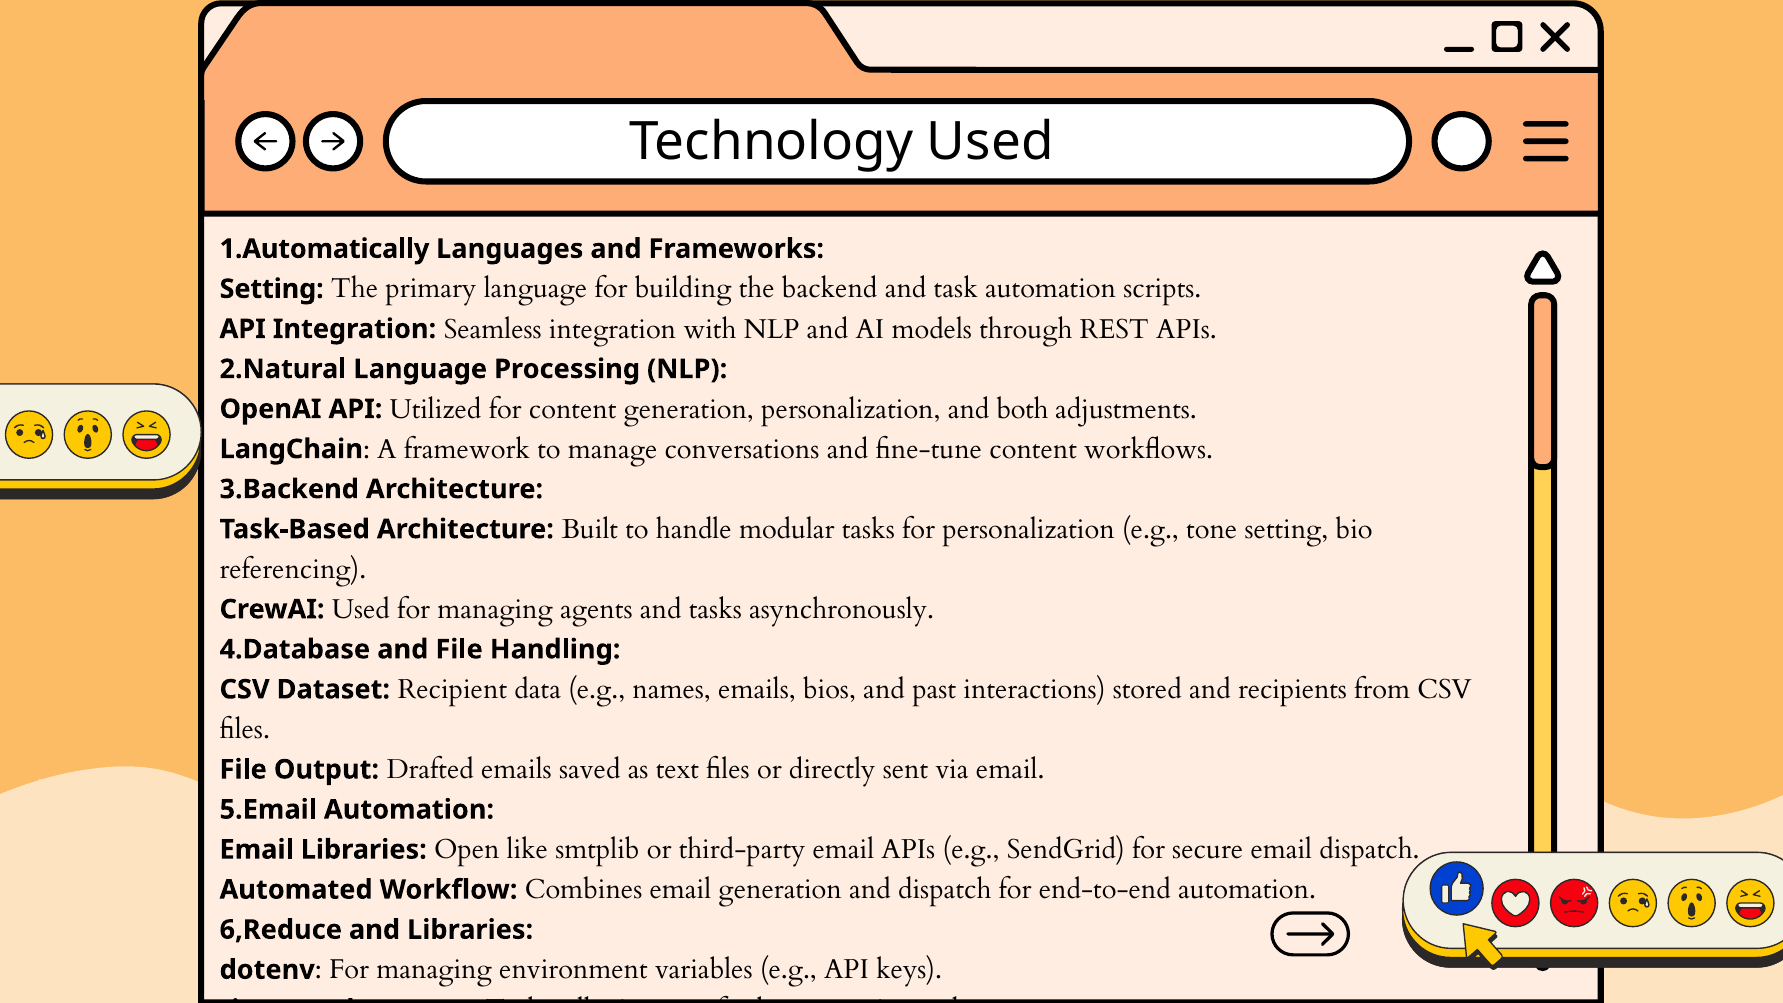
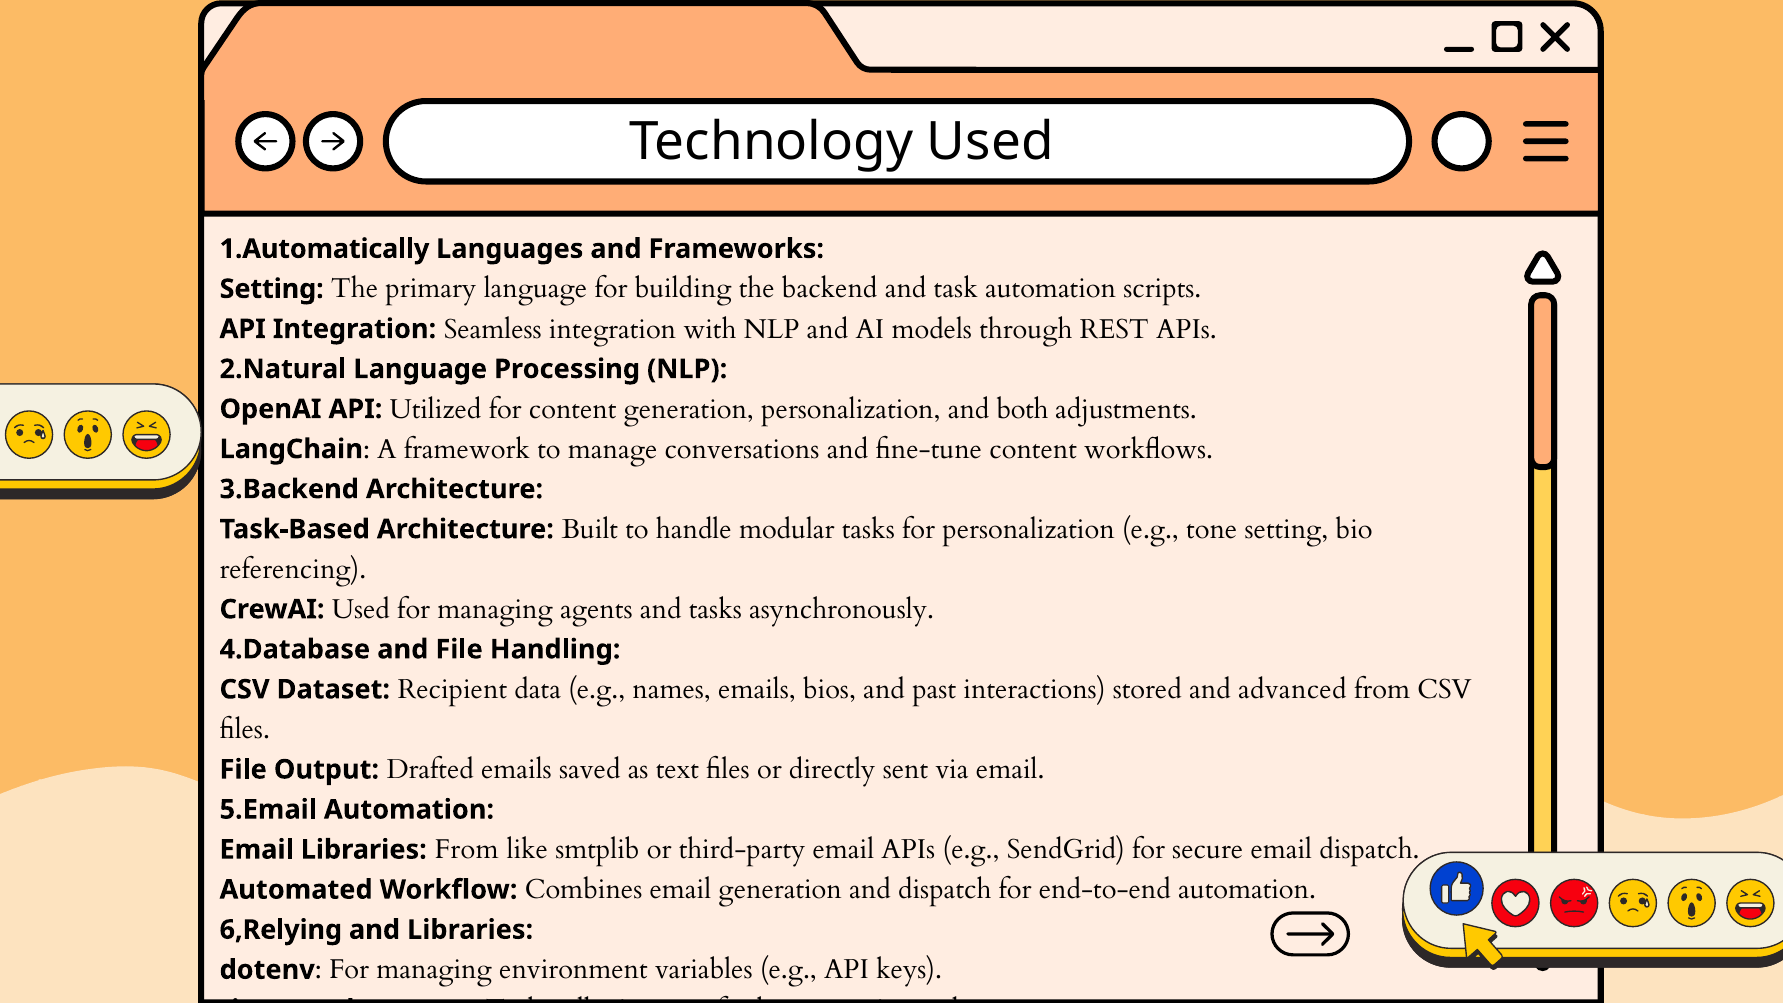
recipients: recipients -> advanced (1292, 689)
Libraries Open: Open -> From (467, 850)
6,Reduce: 6,Reduce -> 6,Relying (281, 930)
